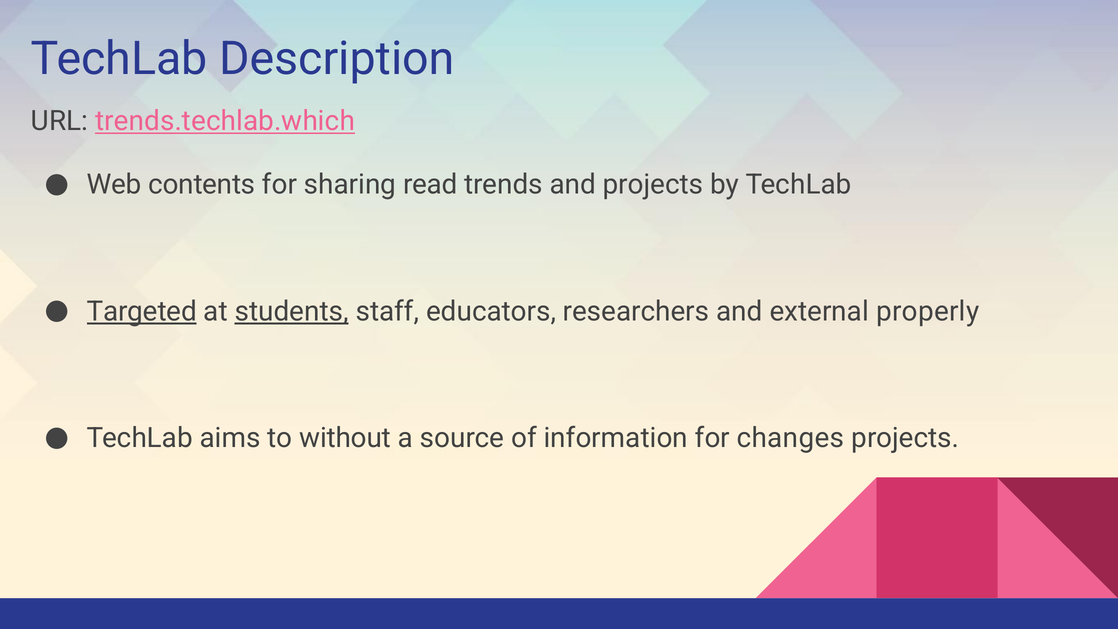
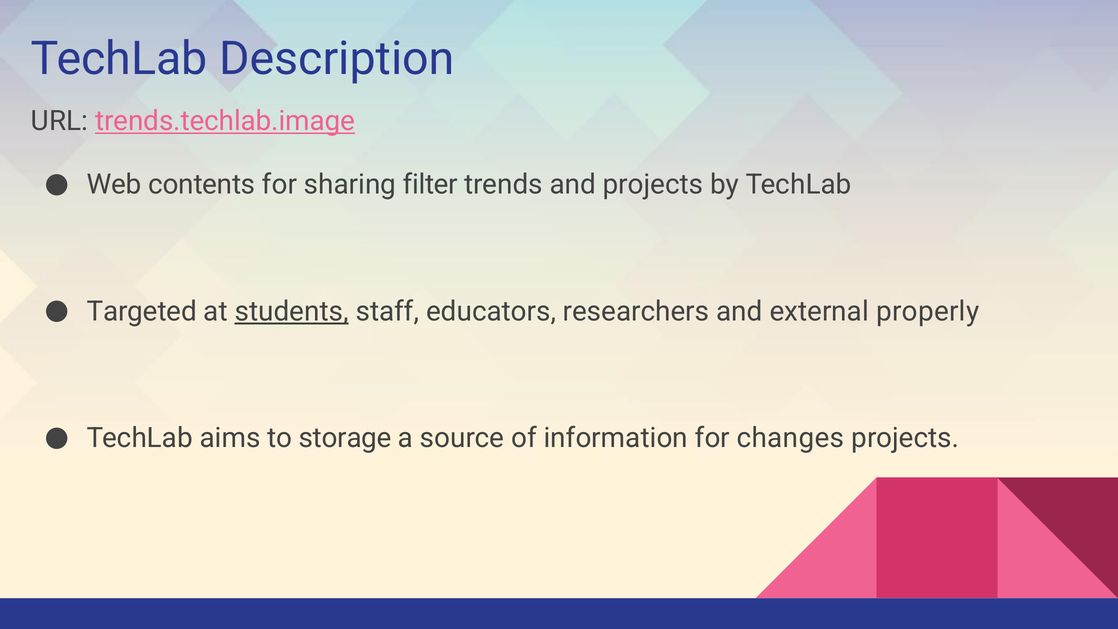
trends.techlab.which: trends.techlab.which -> trends.techlab.image (225, 121)
read: read -> filter (430, 185)
Targeted underline: present -> none (142, 311)
without: without -> storage (345, 438)
